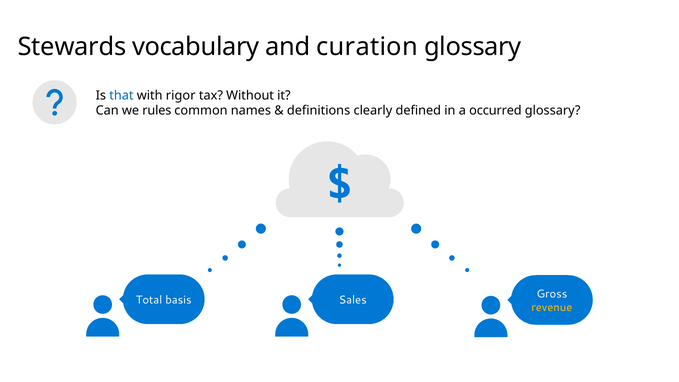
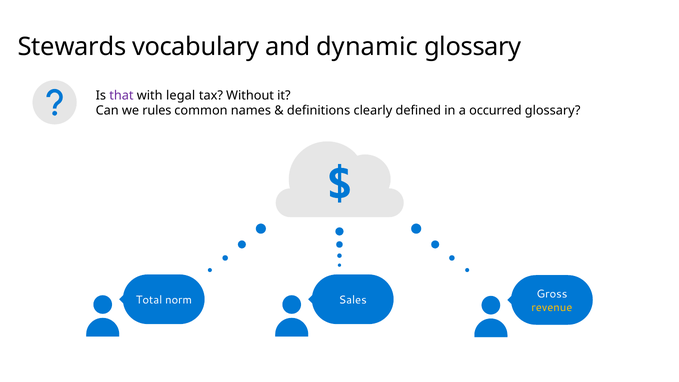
curation: curation -> dynamic (367, 47)
that colour: blue -> purple (121, 95)
rigor: rigor -> legal (181, 95)
basis: basis -> norm (179, 300)
